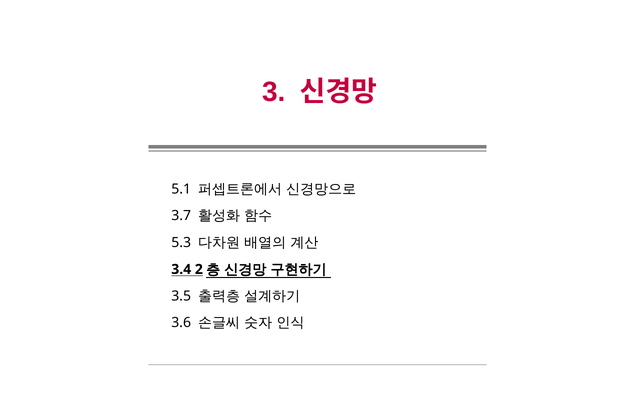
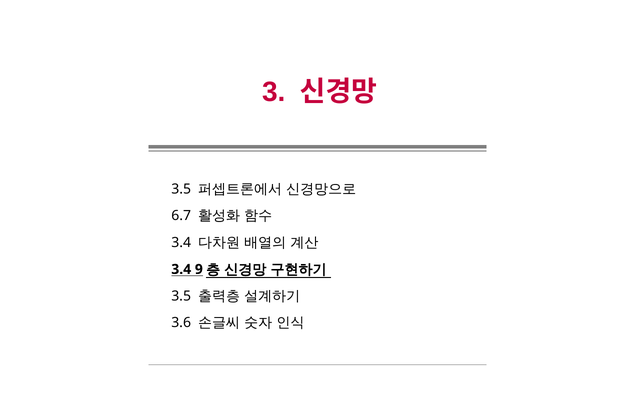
5.1: 5.1 -> 3.5 (181, 189)
3.7: 3.7 -> 6.7 (181, 216)
5.3: 5.3 -> 3.4 (181, 243)
2: 2 -> 9 (199, 270)
